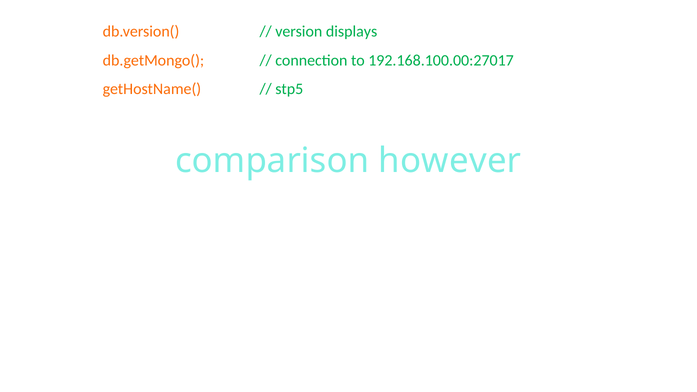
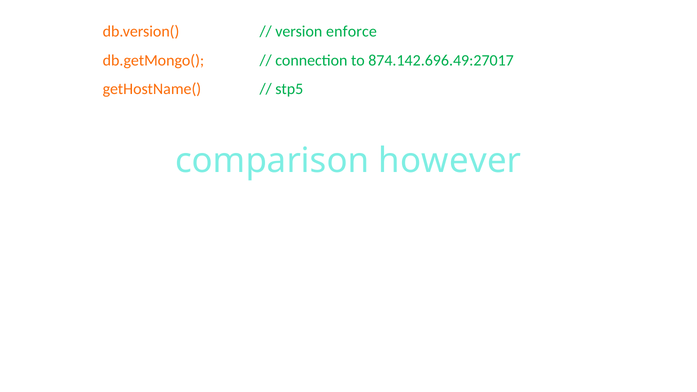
displays: displays -> enforce (351, 32)
192.168.100.00:27017: 192.168.100.00:27017 -> 874.142.696.49:27017 (441, 60)
